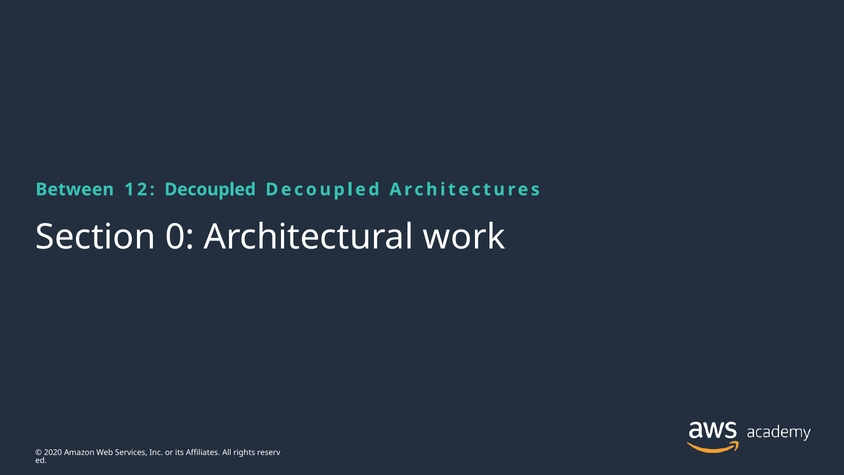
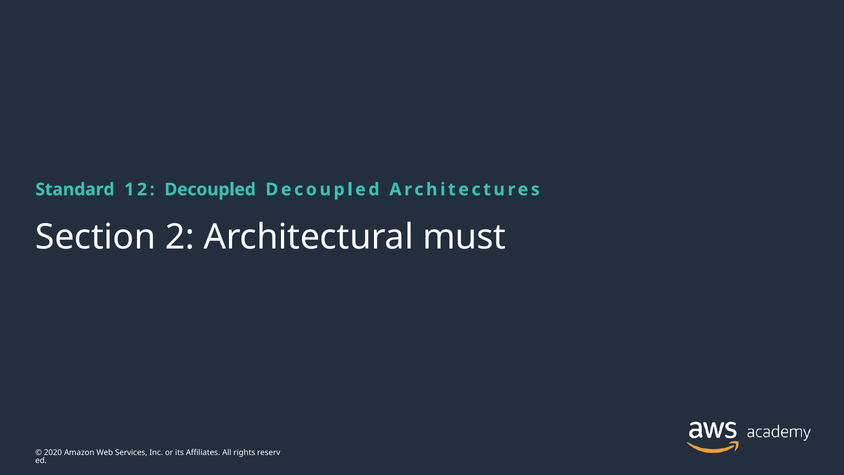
Between: Between -> Standard (75, 189)
0: 0 -> 2 (180, 237)
work: work -> must (465, 237)
